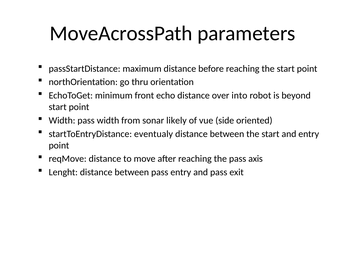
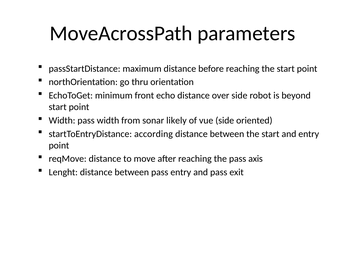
over into: into -> side (239, 95)
eventualy: eventualy -> according (154, 134)
